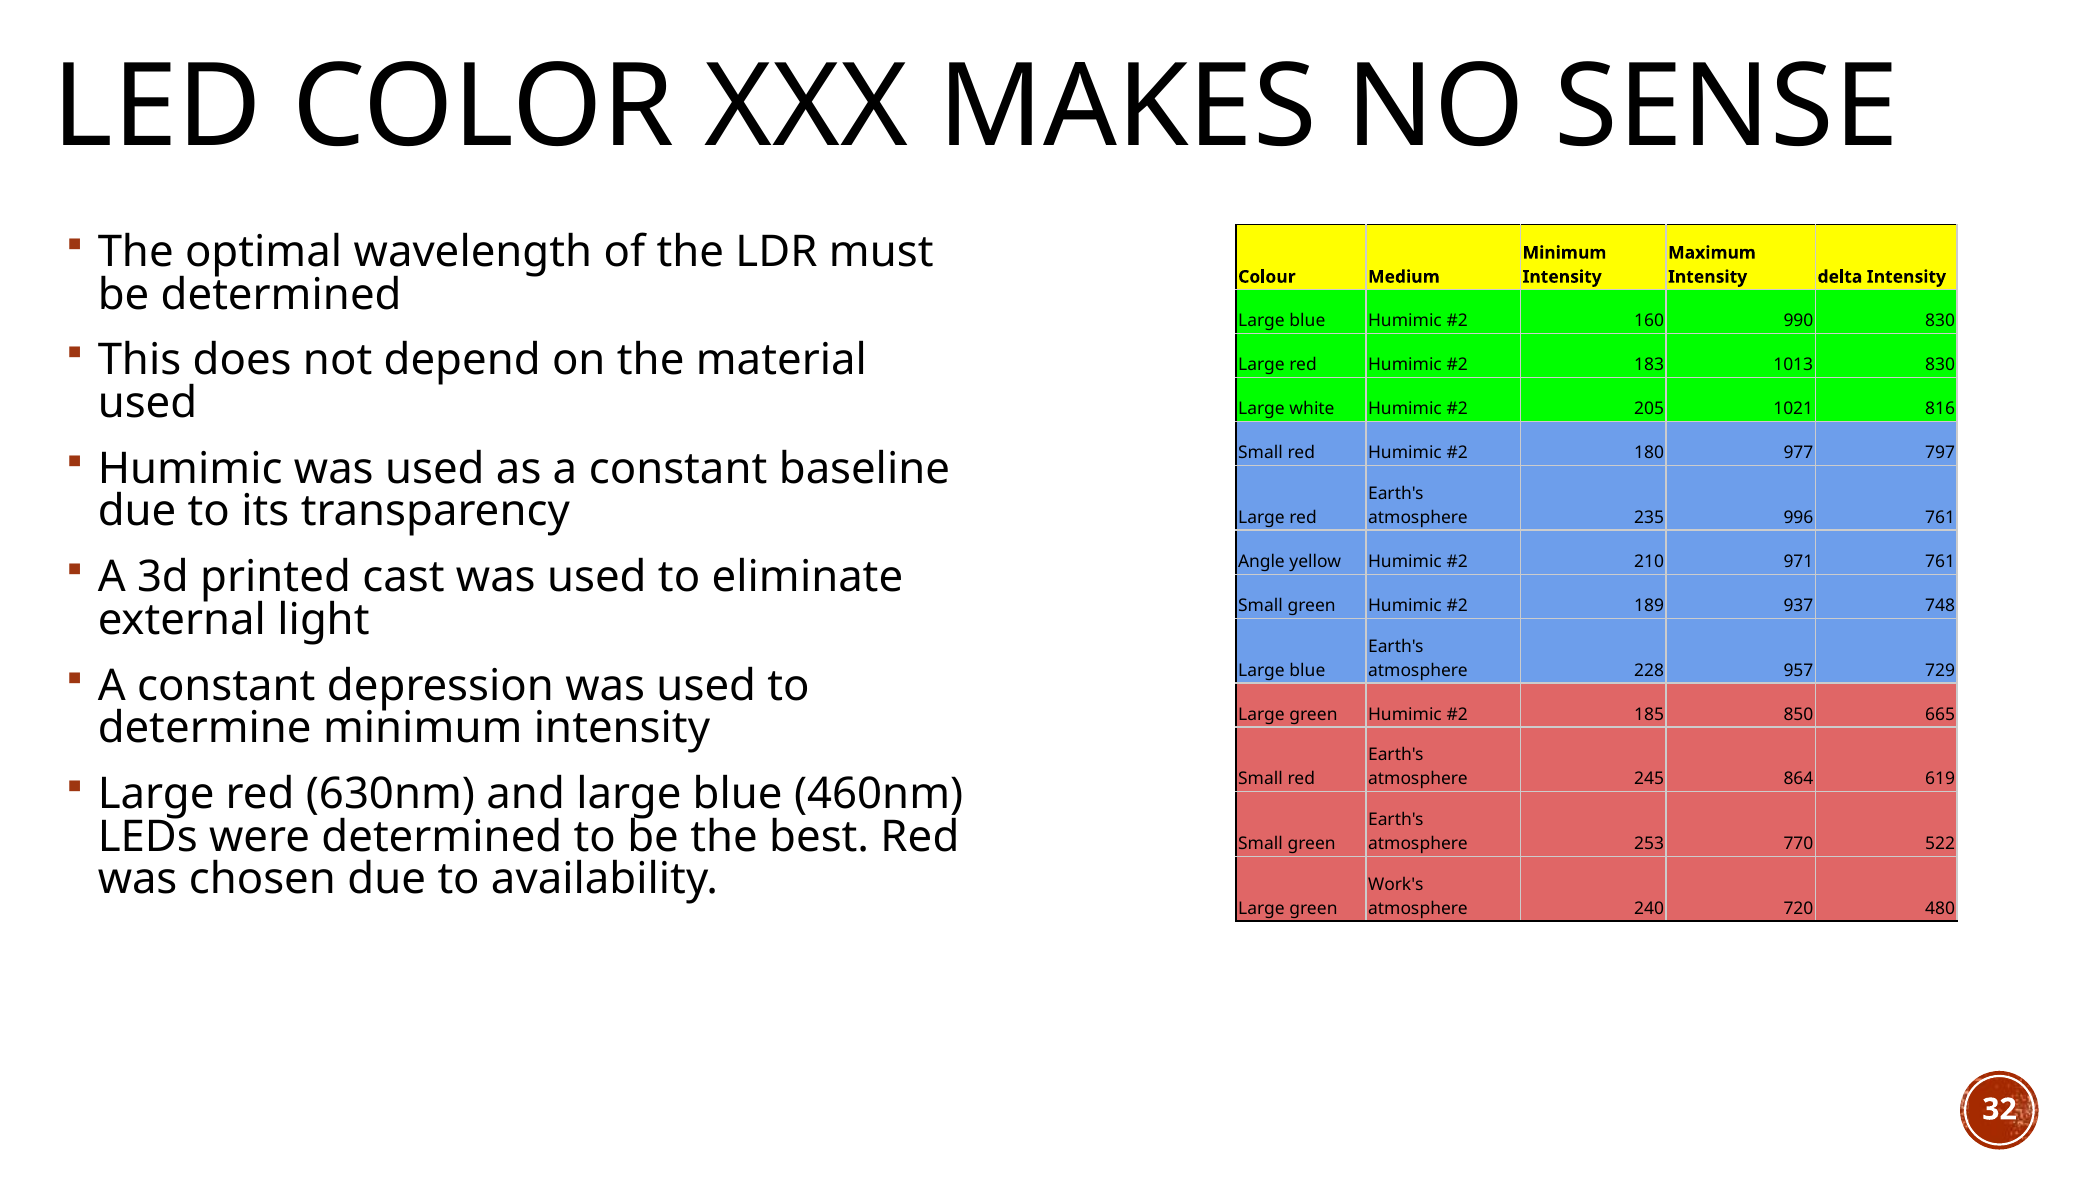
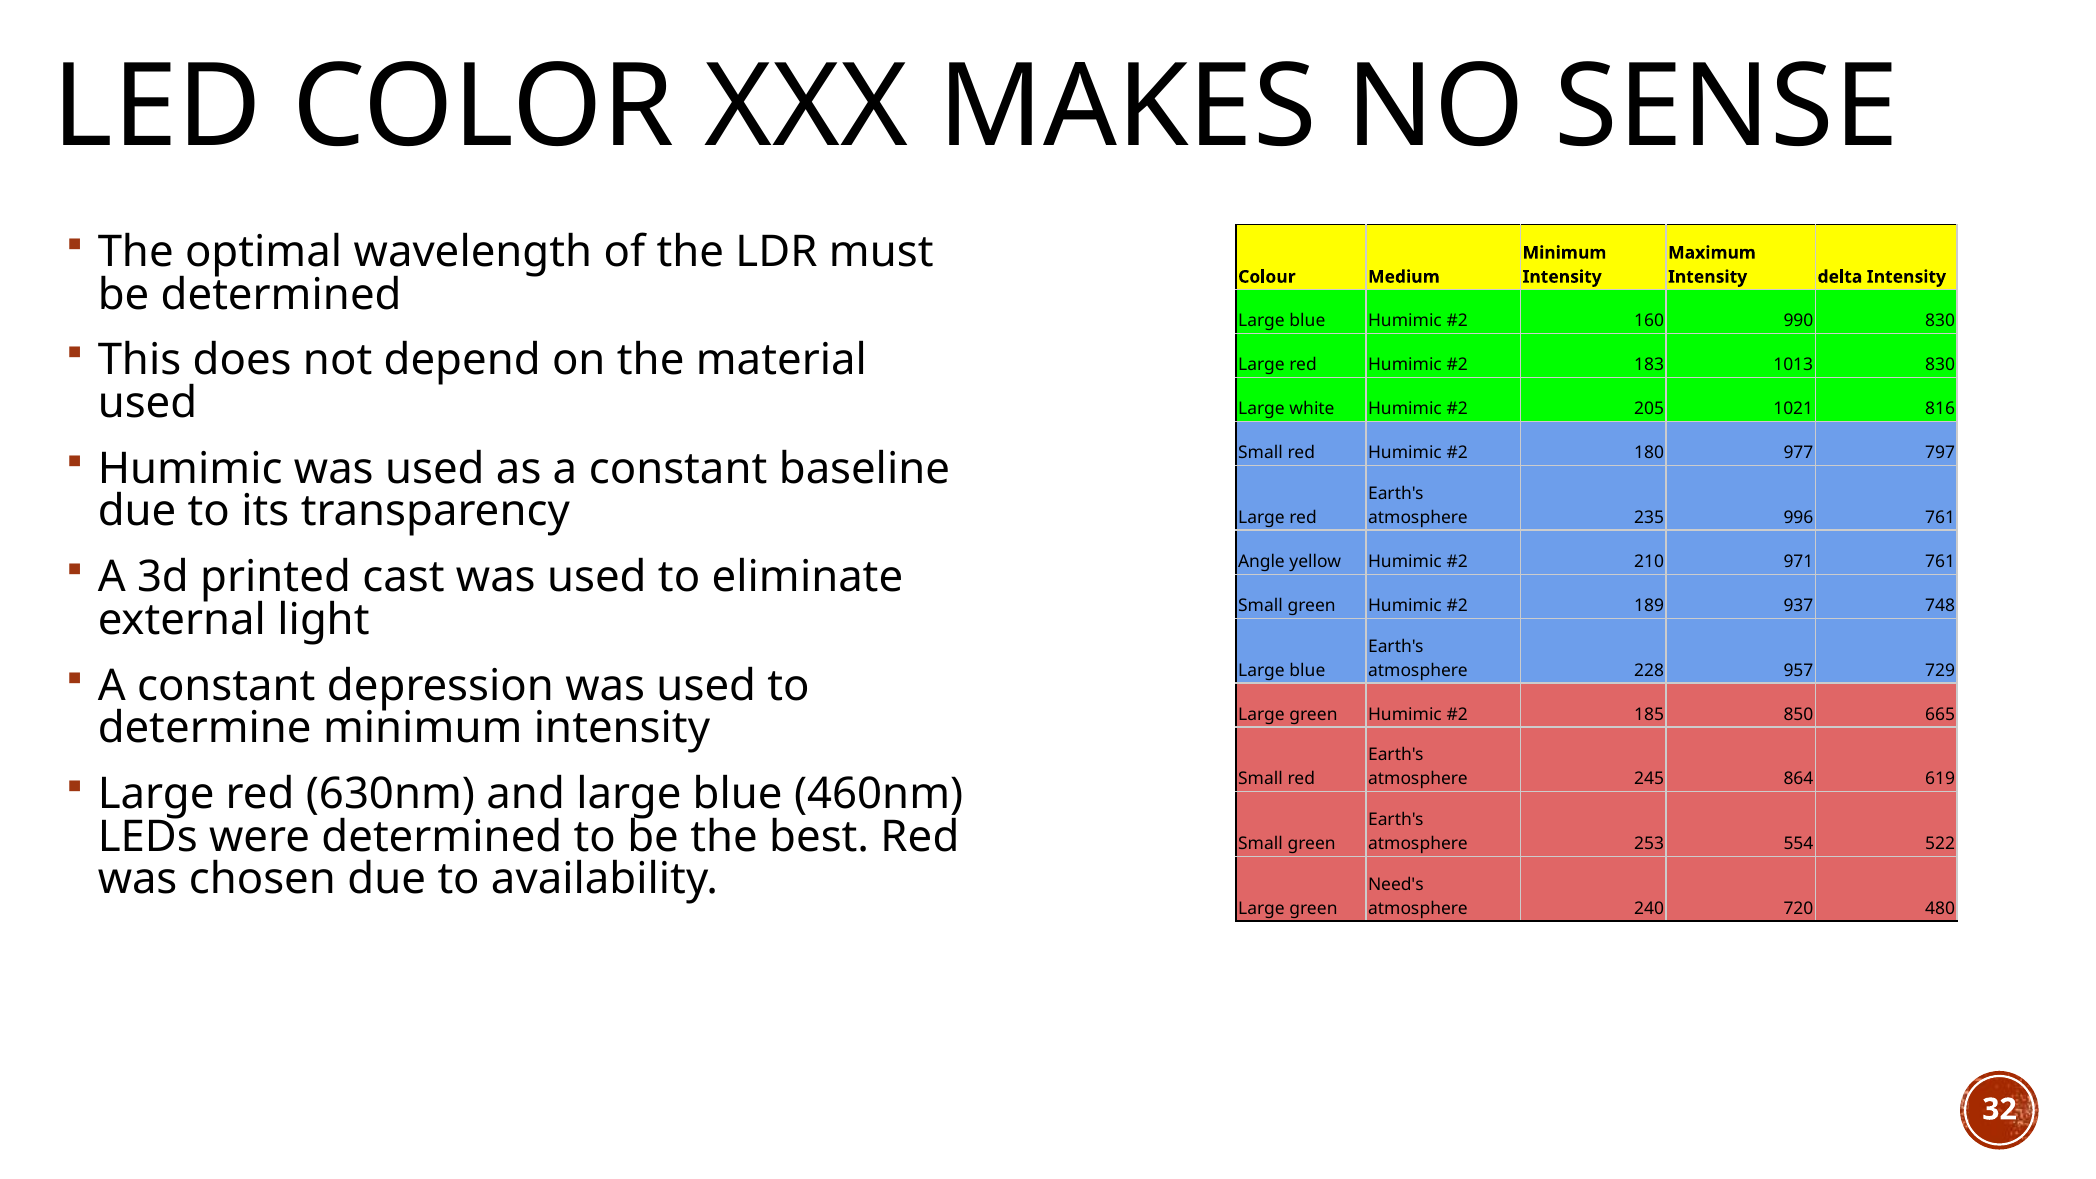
770: 770 -> 554 (1798, 844)
Work's: Work's -> Need's (1396, 884)
